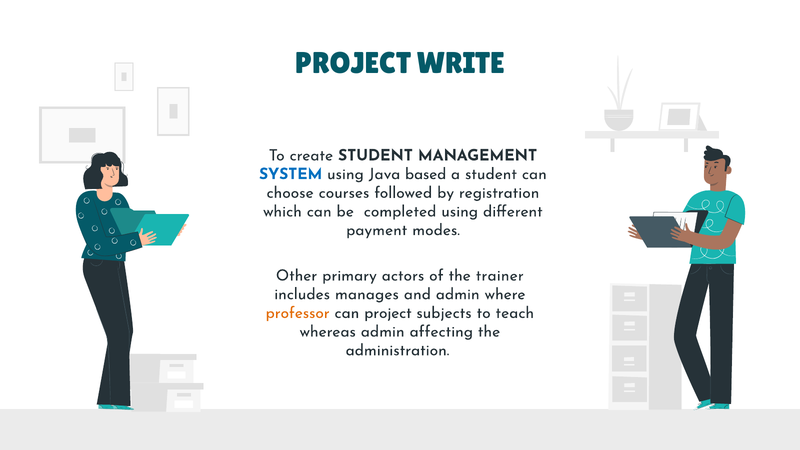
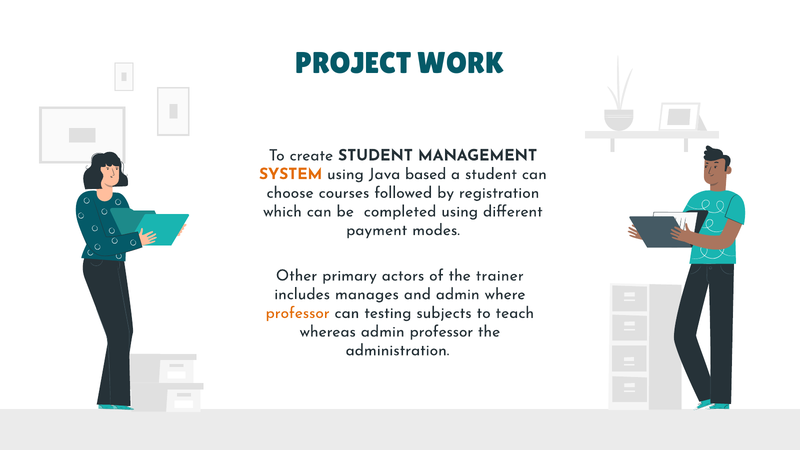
WRITE: WRITE -> WORK (461, 63)
SYSTEM colour: blue -> orange (291, 174)
can project: project -> testing (388, 313)
admin affecting: affecting -> professor (441, 331)
